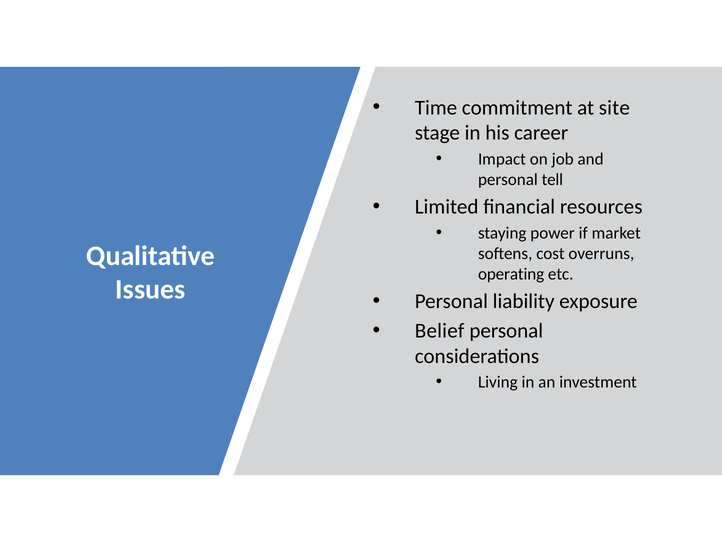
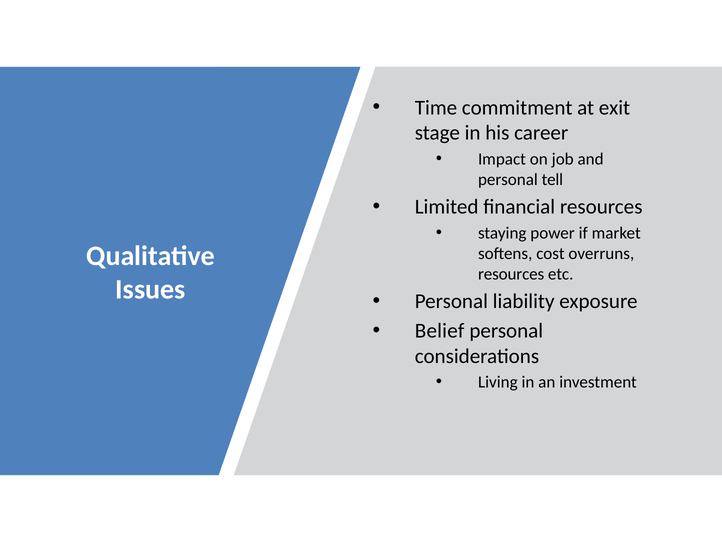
site: site -> exit (614, 107)
operating: operating -> resources (511, 274)
